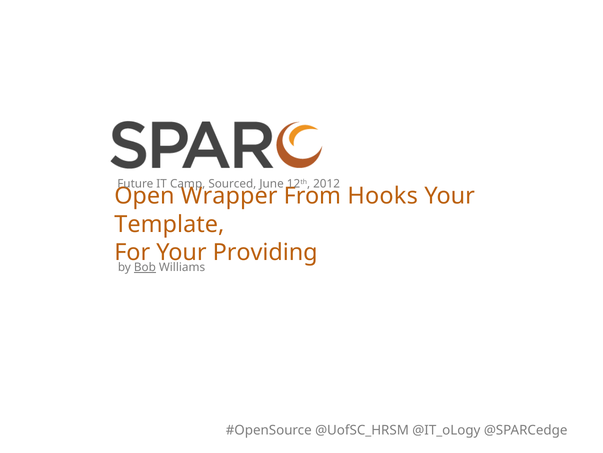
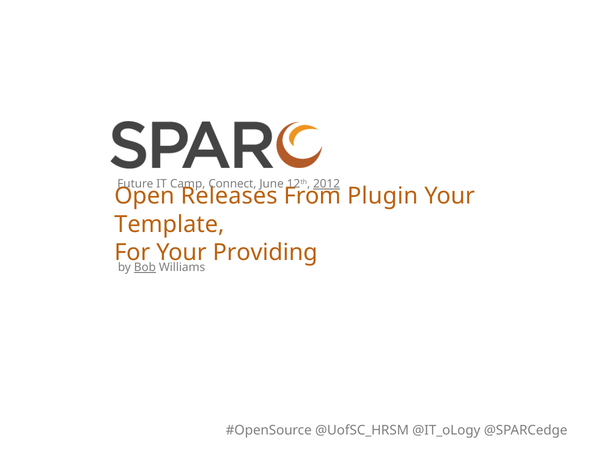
Sourced: Sourced -> Connect (232, 184)
2012 underline: none -> present (327, 184)
Wrapper: Wrapper -> Releases (229, 196)
Hooks: Hooks -> Plugin (383, 196)
